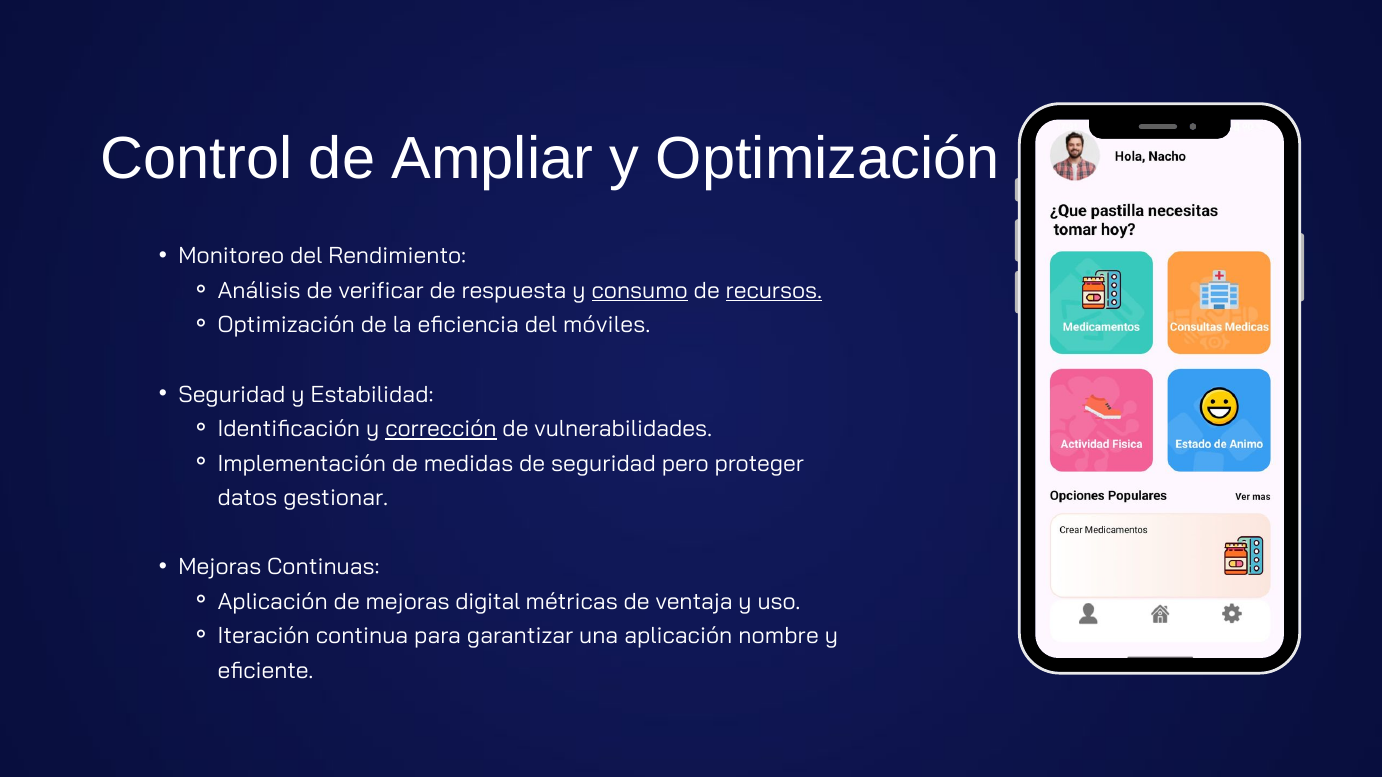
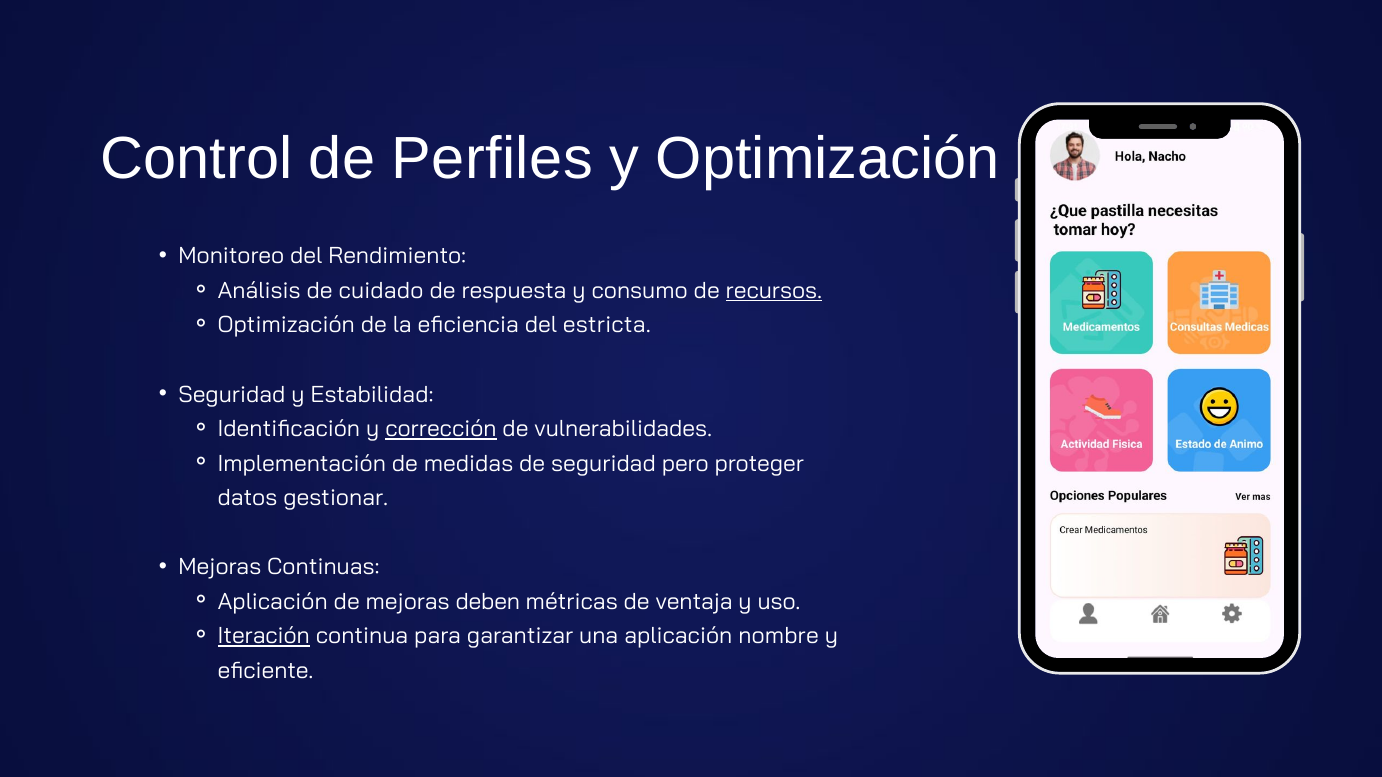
Ampliar: Ampliar -> Perfiles (492, 158)
verificar: verificar -> cuidado (381, 291)
consumo underline: present -> none (640, 291)
móviles: móviles -> estricta (607, 325)
digital: digital -> deben (488, 602)
Iteración underline: none -> present (264, 636)
